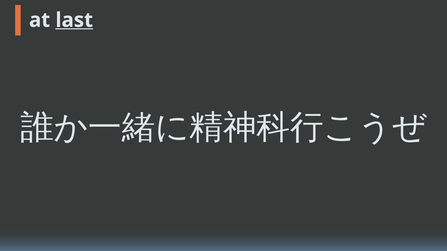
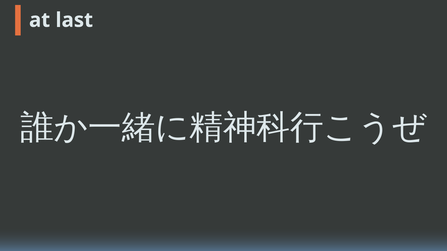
last underline: present -> none (74, 20)
